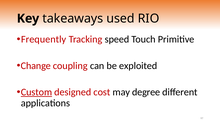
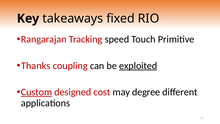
used: used -> fixed (121, 18)
Frequently: Frequently -> Rangarajan (44, 39)
Change: Change -> Thanks (36, 66)
exploited underline: none -> present (138, 66)
